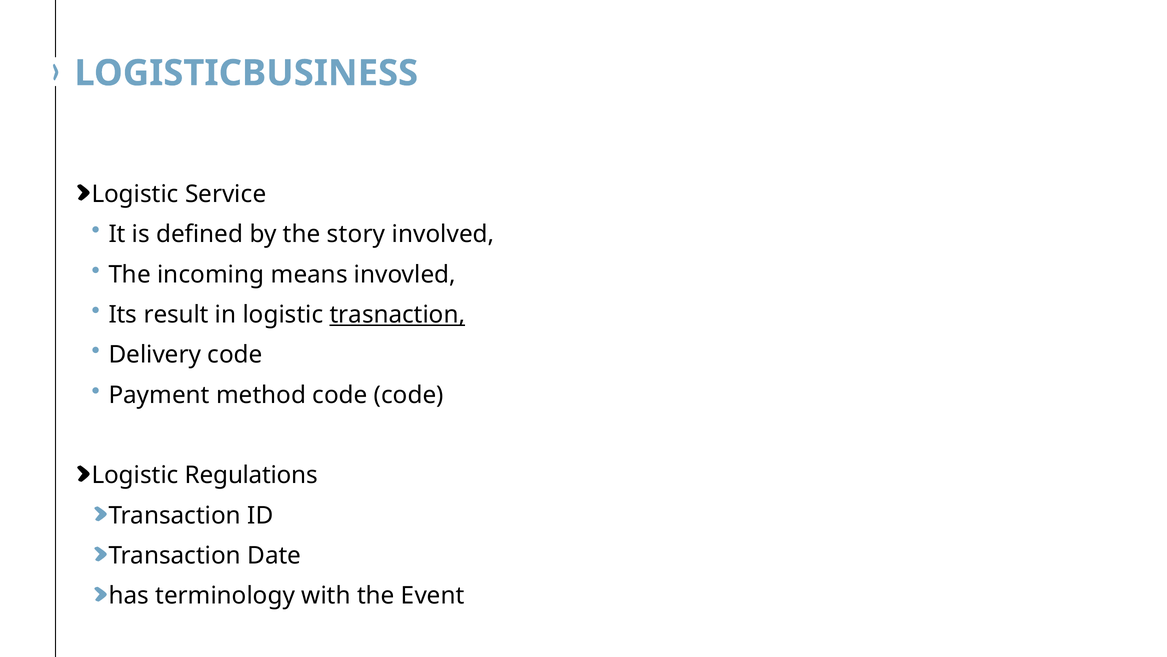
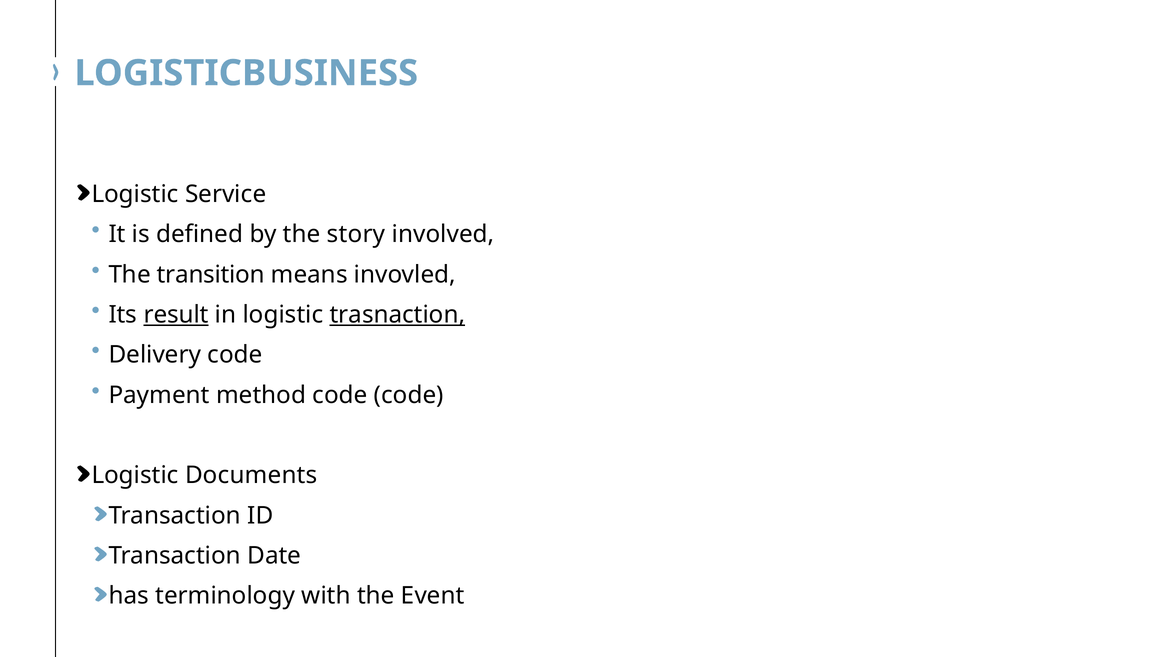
incoming: incoming -> transition (211, 274)
result underline: none -> present (176, 314)
Regulations: Regulations -> Documents (251, 475)
